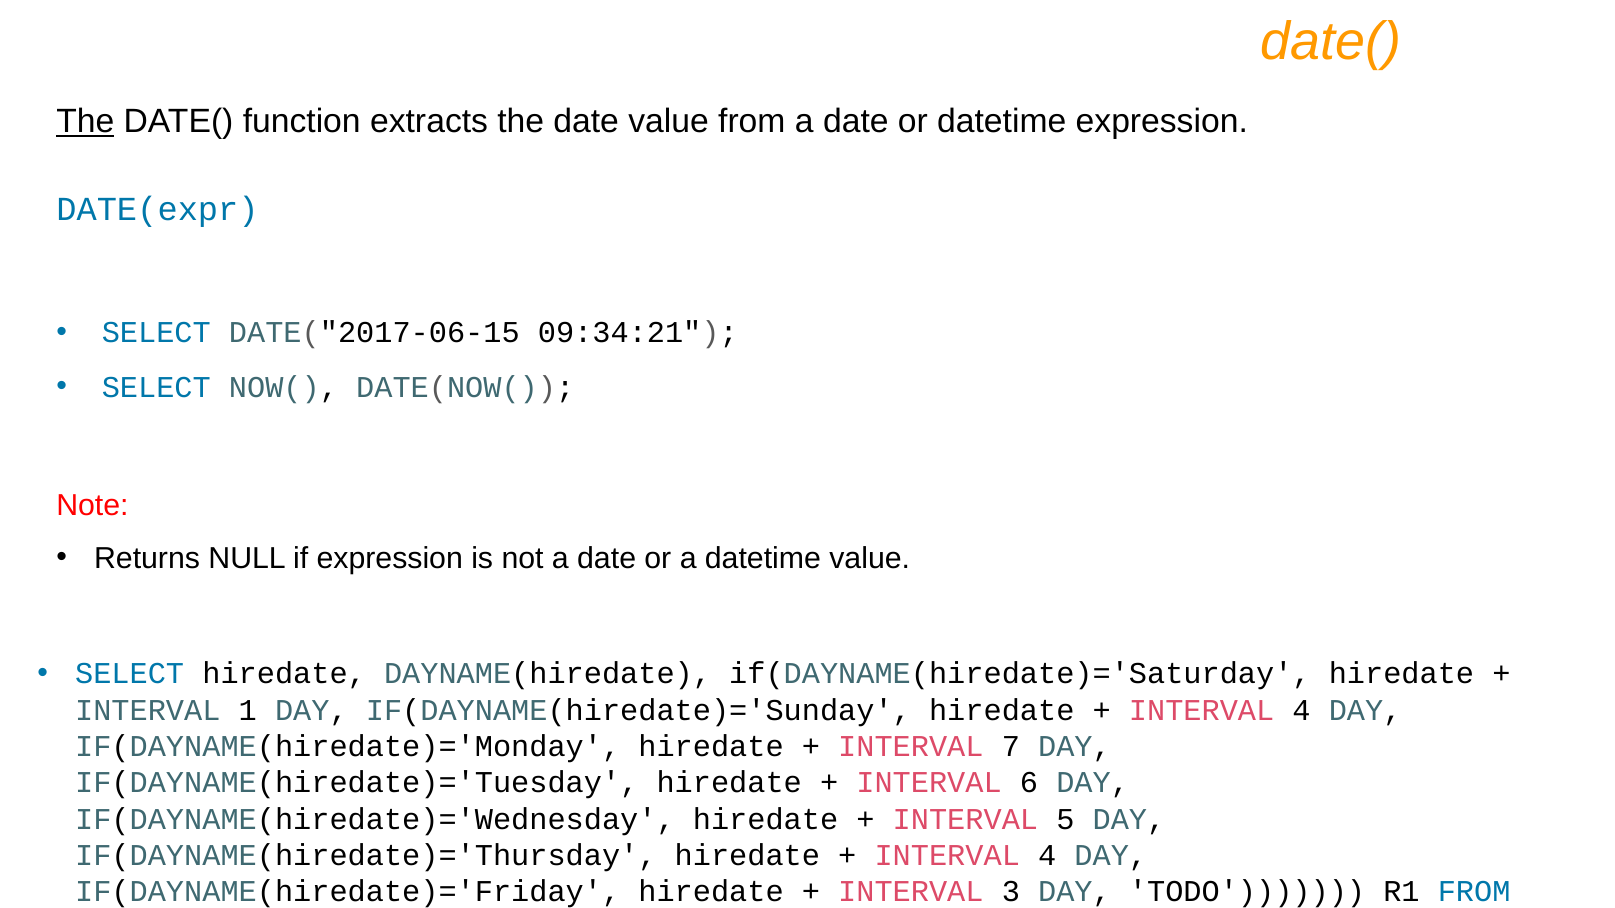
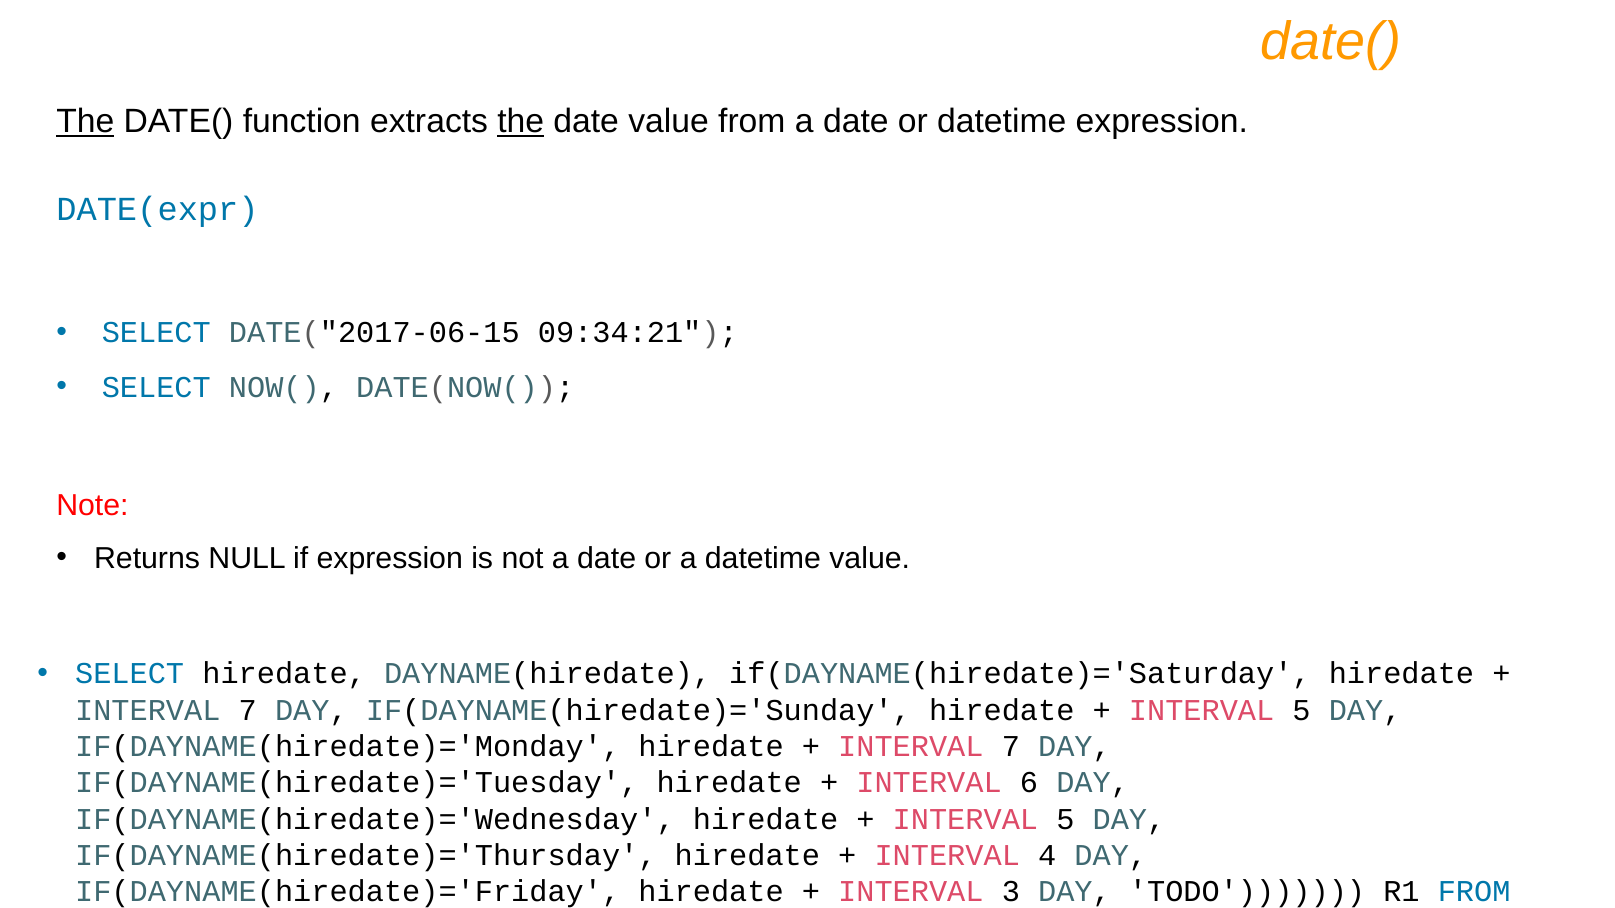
the underline: none -> present (521, 122)
1: 1 -> 7 (248, 711)
4: 4 -> 5 (1302, 711)
